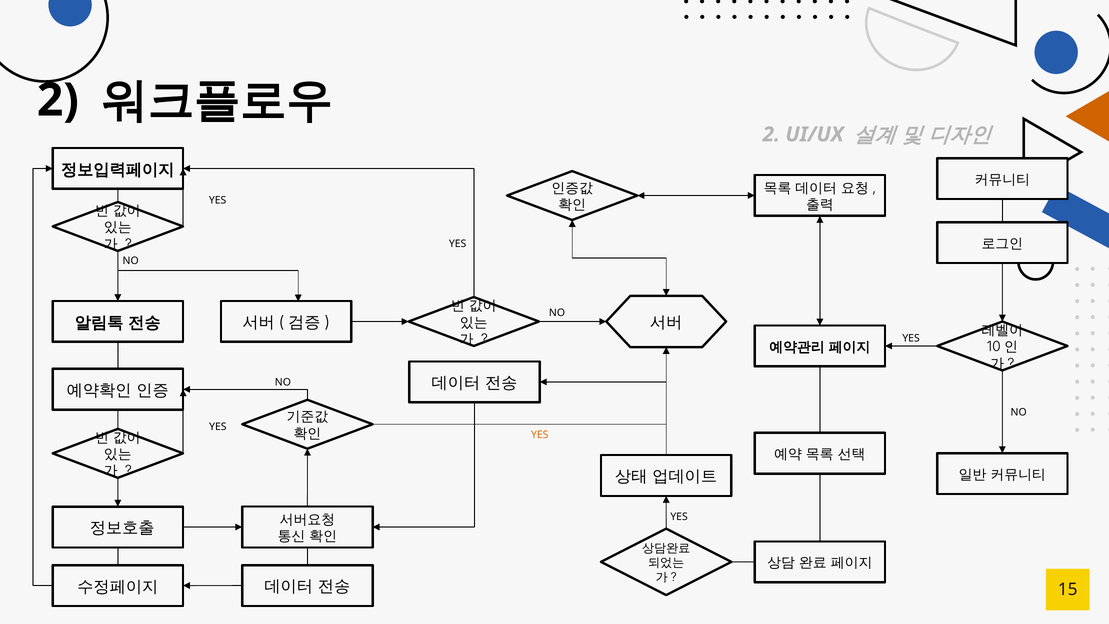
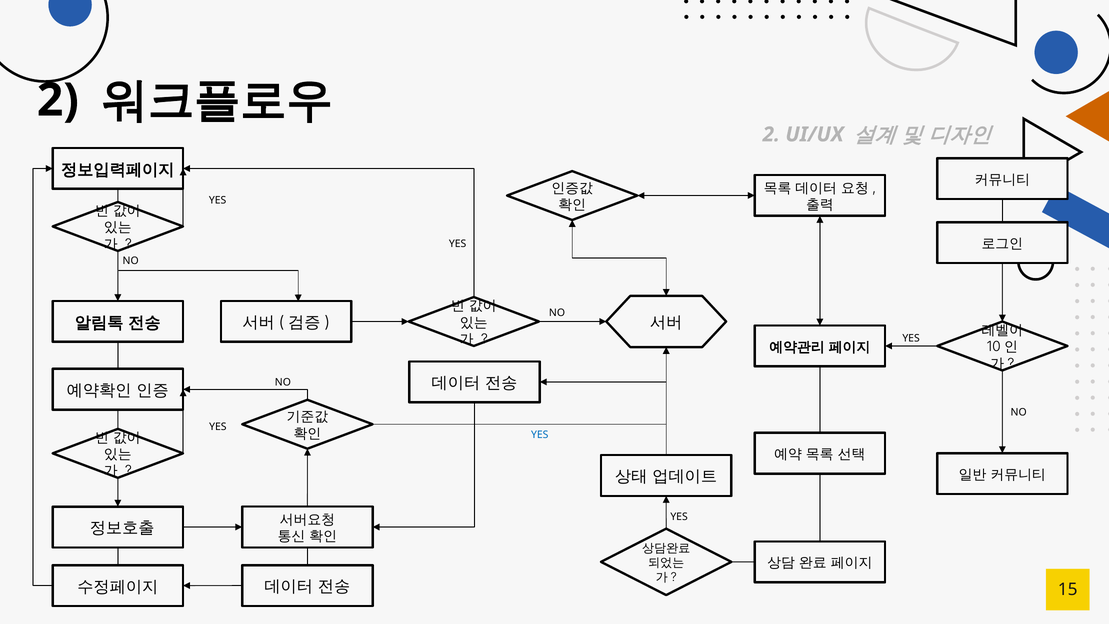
YES colour: orange -> blue (540, 435)
